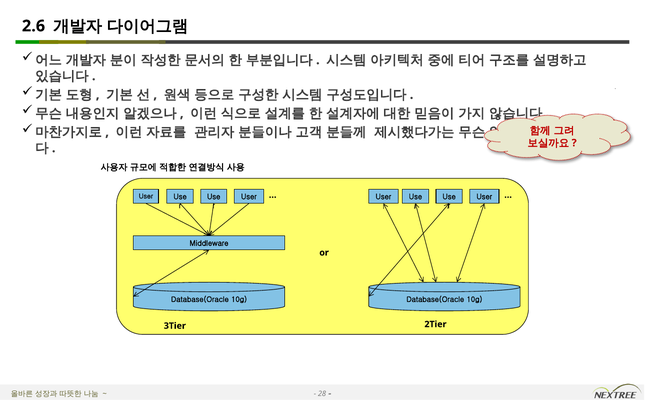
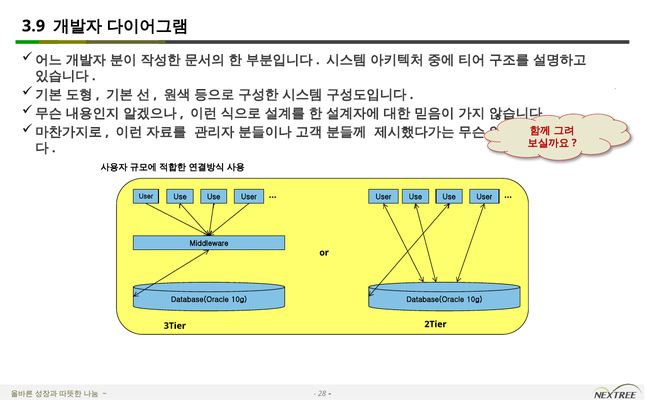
2.6: 2.6 -> 3.9 (34, 26)
